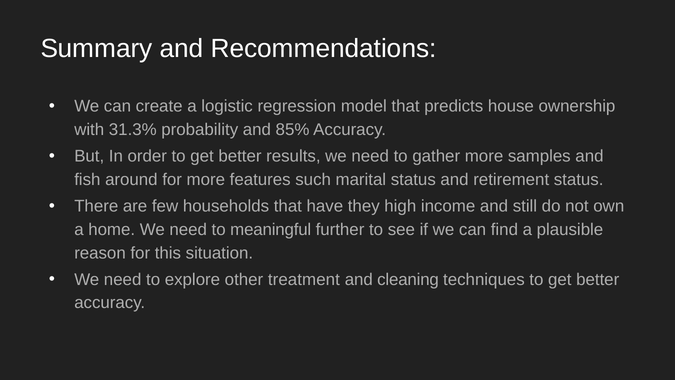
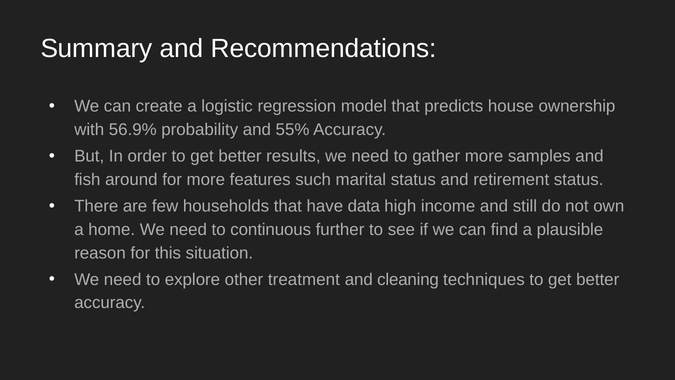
31.3%: 31.3% -> 56.9% (133, 130)
85%: 85% -> 55% (293, 130)
they: they -> data (364, 206)
meaningful: meaningful -> continuous (271, 229)
